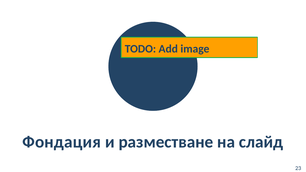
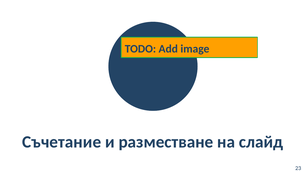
Фондация: Фондация -> Съчетание (62, 142)
